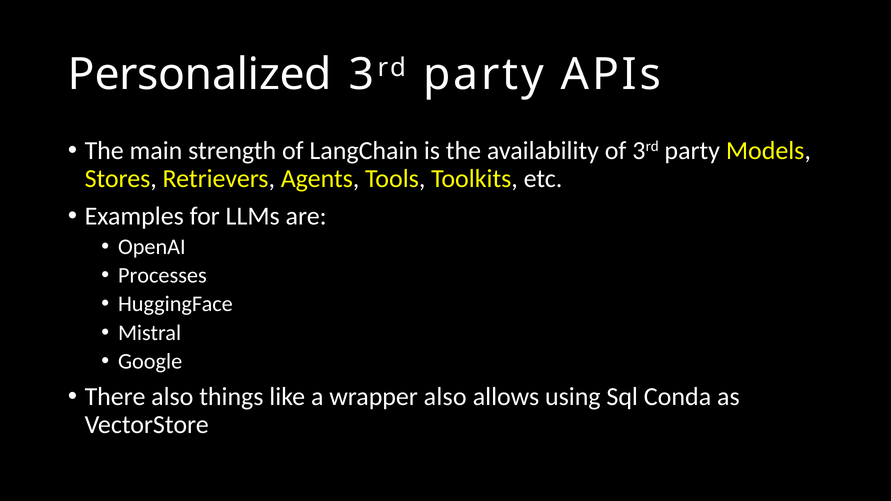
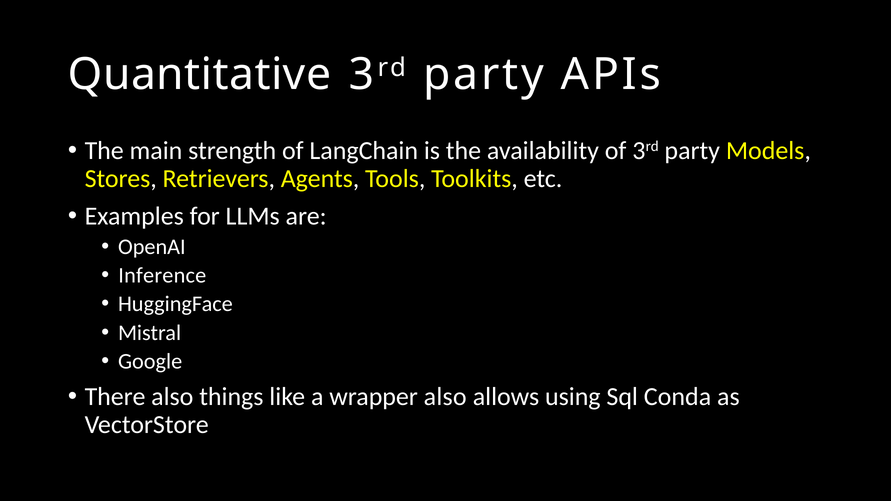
Personalized: Personalized -> Quantitative (200, 75)
Processes: Processes -> Inference (162, 275)
